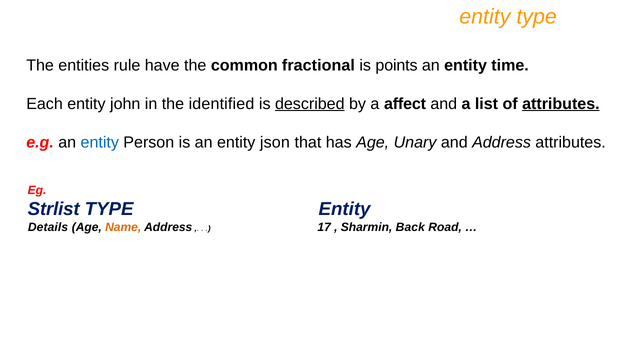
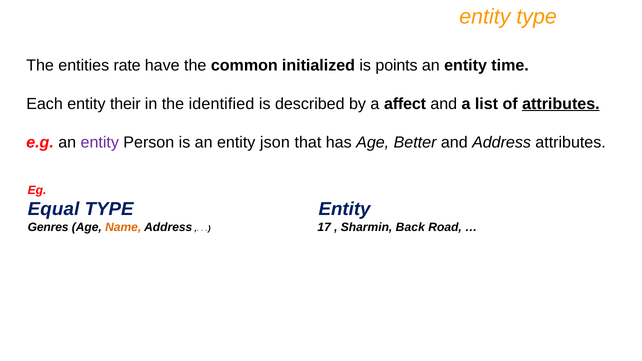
rule: rule -> rate (127, 65)
fractional: fractional -> initialized (318, 65)
john: john -> their (125, 104)
described underline: present -> none (310, 104)
entity colour: blue -> purple (100, 142)
Unary: Unary -> Better (415, 142)
Strlist: Strlist -> Equal (54, 209)
Details: Details -> Genres (48, 227)
